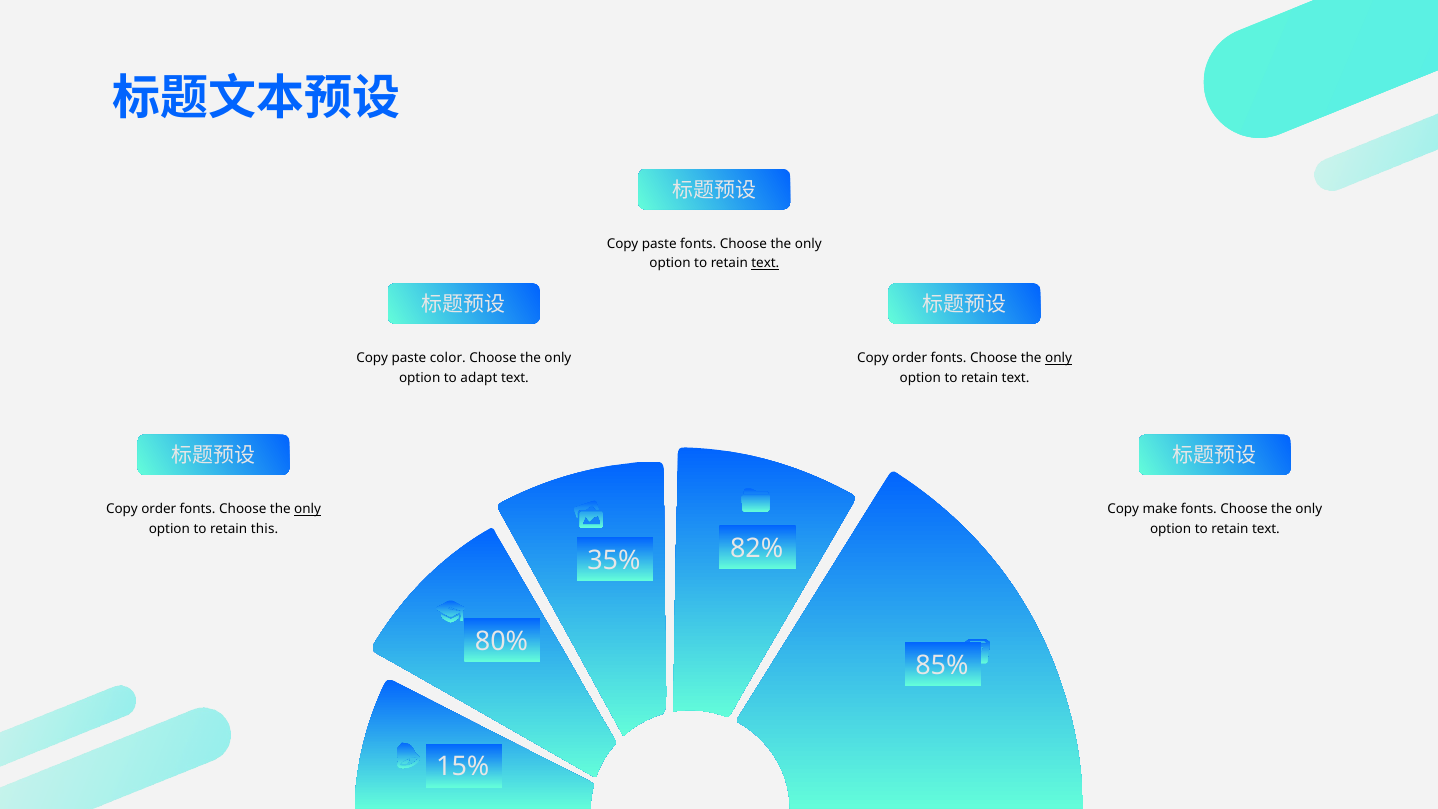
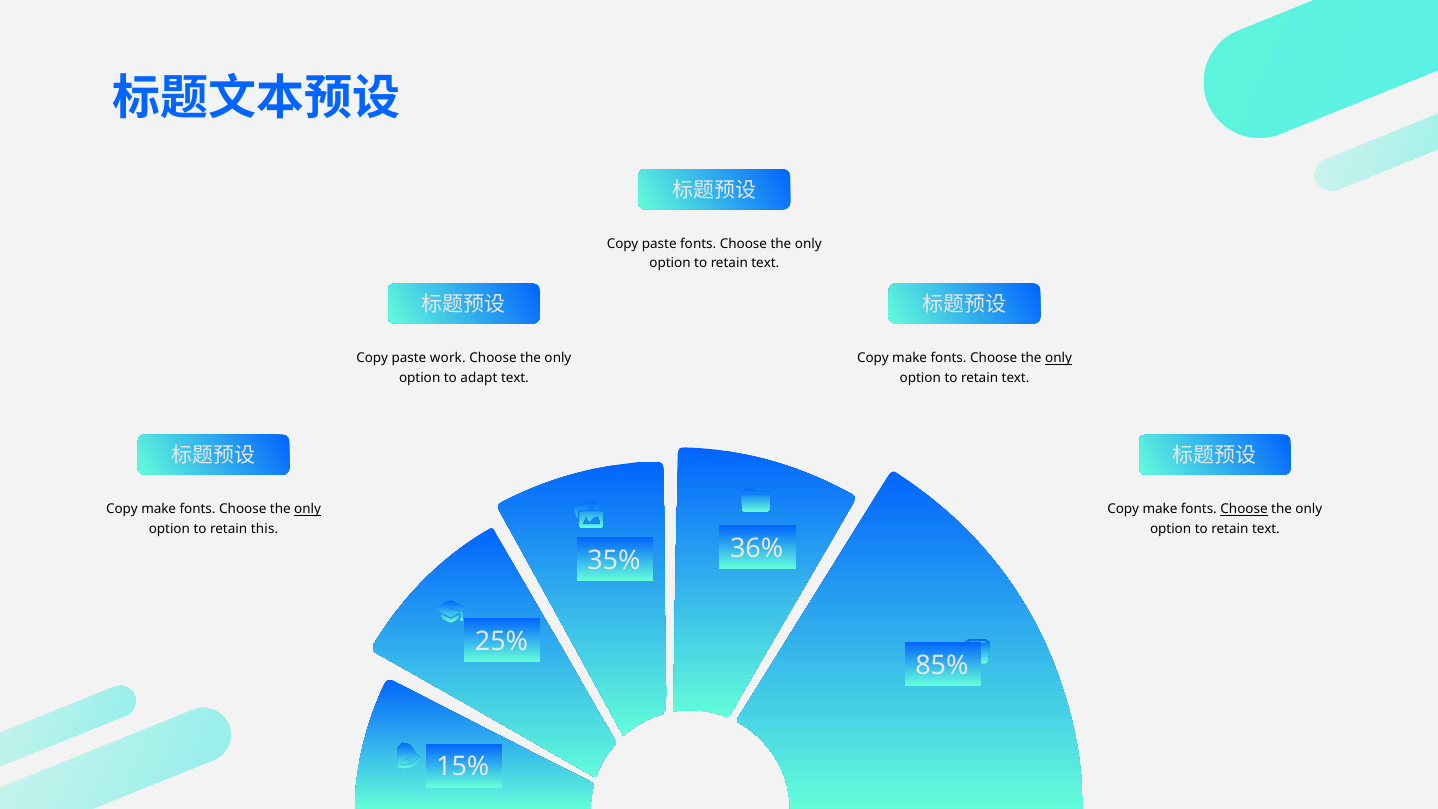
text underline: present -> none (765, 263)
color: color -> work (448, 358)
order: order -> make (910, 358)
order: order -> make (159, 509)
Choose underline: none -> present (1244, 509)
82%: 82% -> 36% (757, 548)
80%: 80% -> 25% (501, 641)
